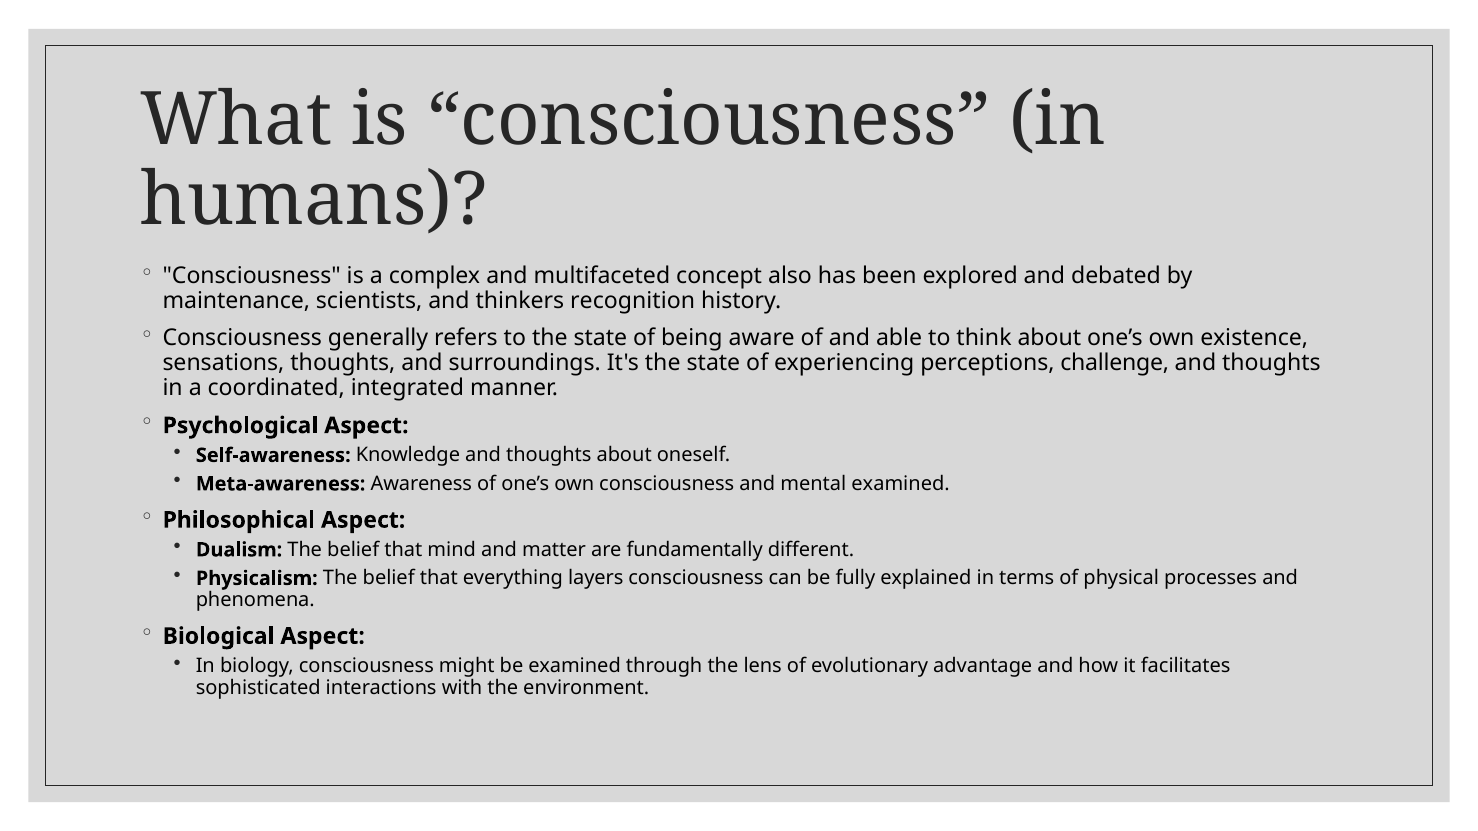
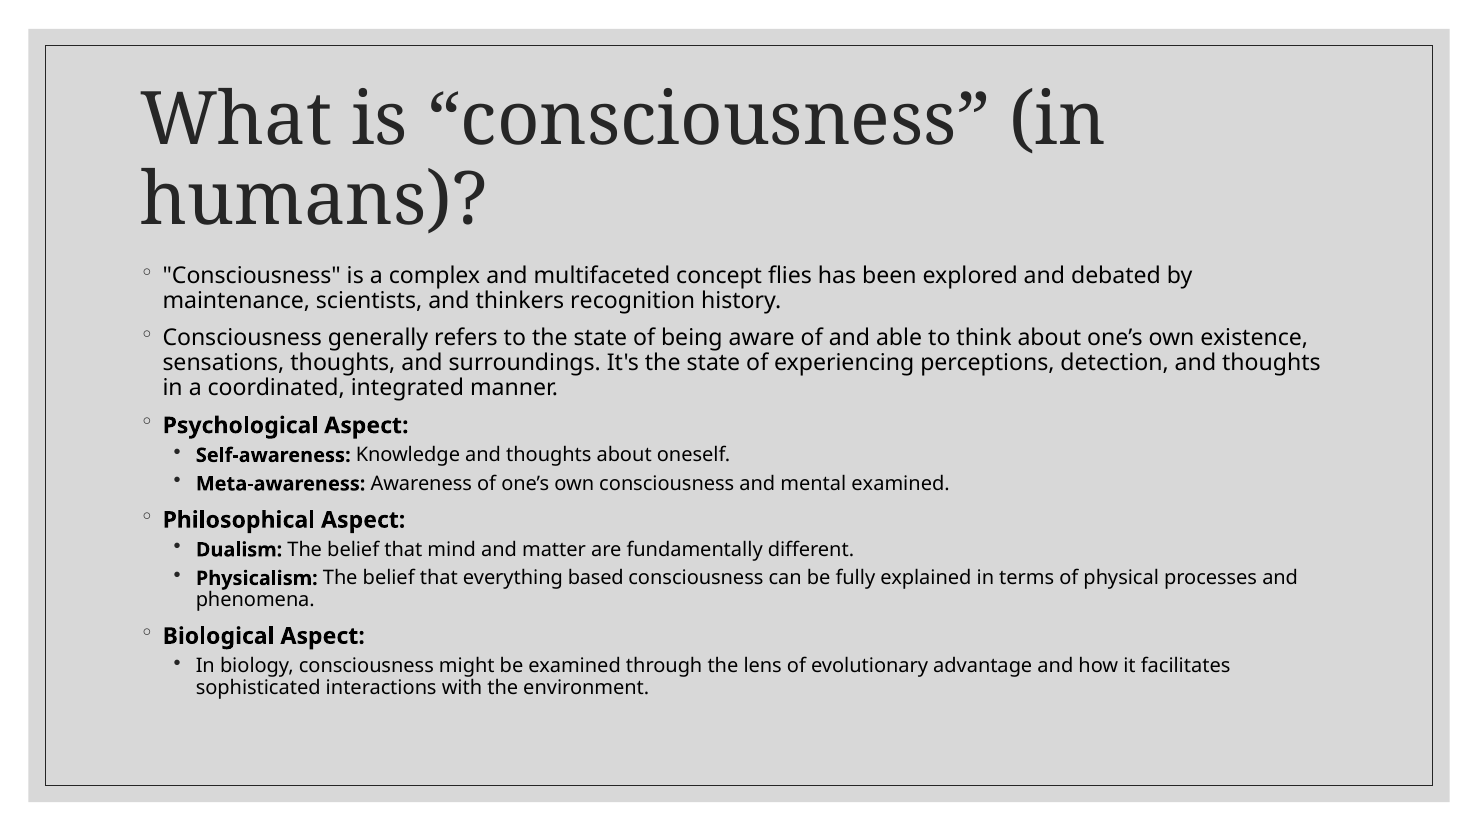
also: also -> flies (790, 276)
challenge: challenge -> detection (1115, 363)
layers: layers -> based (596, 579)
